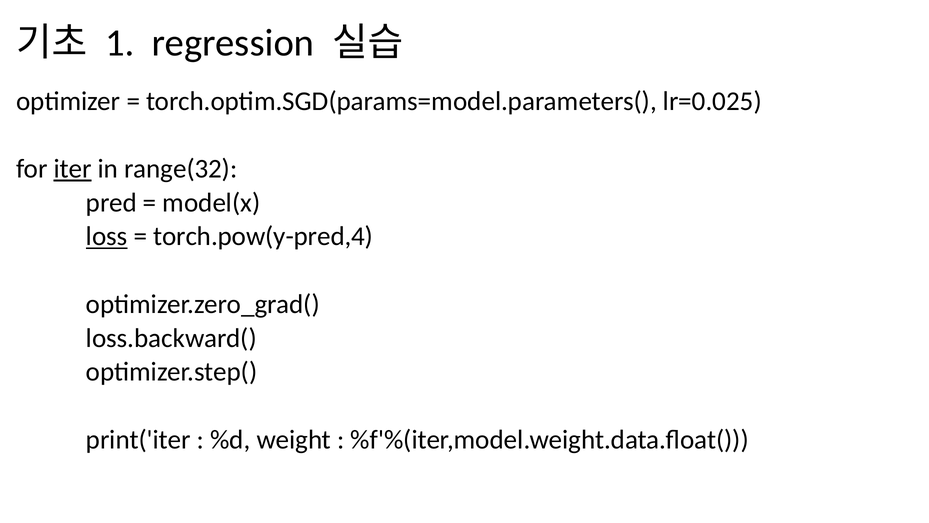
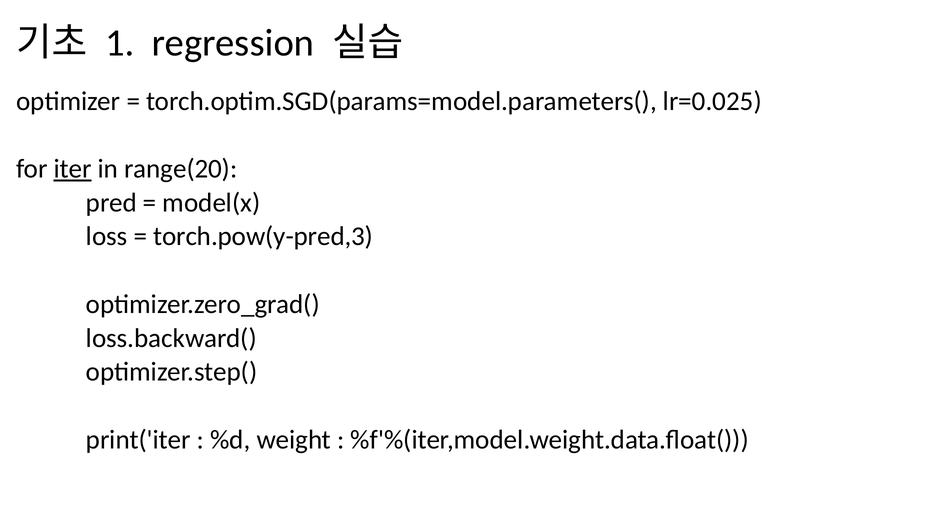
range(32: range(32 -> range(20 (181, 169)
loss underline: present -> none (107, 236)
torch.pow(y-pred,4: torch.pow(y-pred,4 -> torch.pow(y-pred,3 (263, 236)
